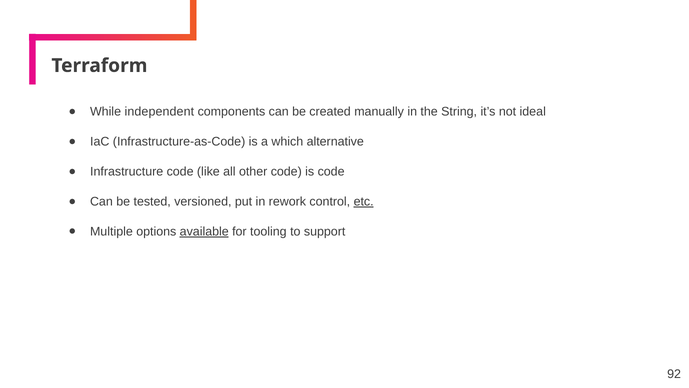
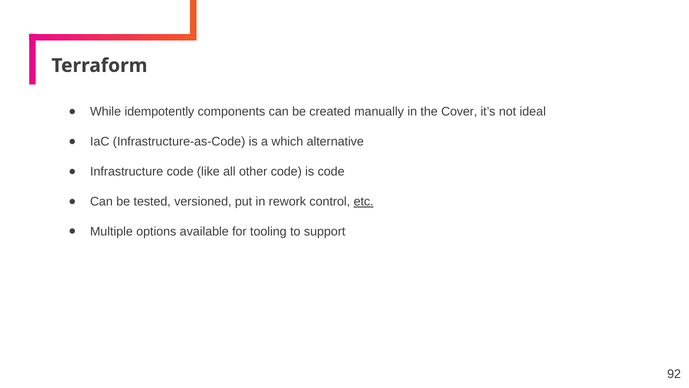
independent: independent -> idempotently (159, 112)
String: String -> Cover (459, 112)
available underline: present -> none (204, 231)
